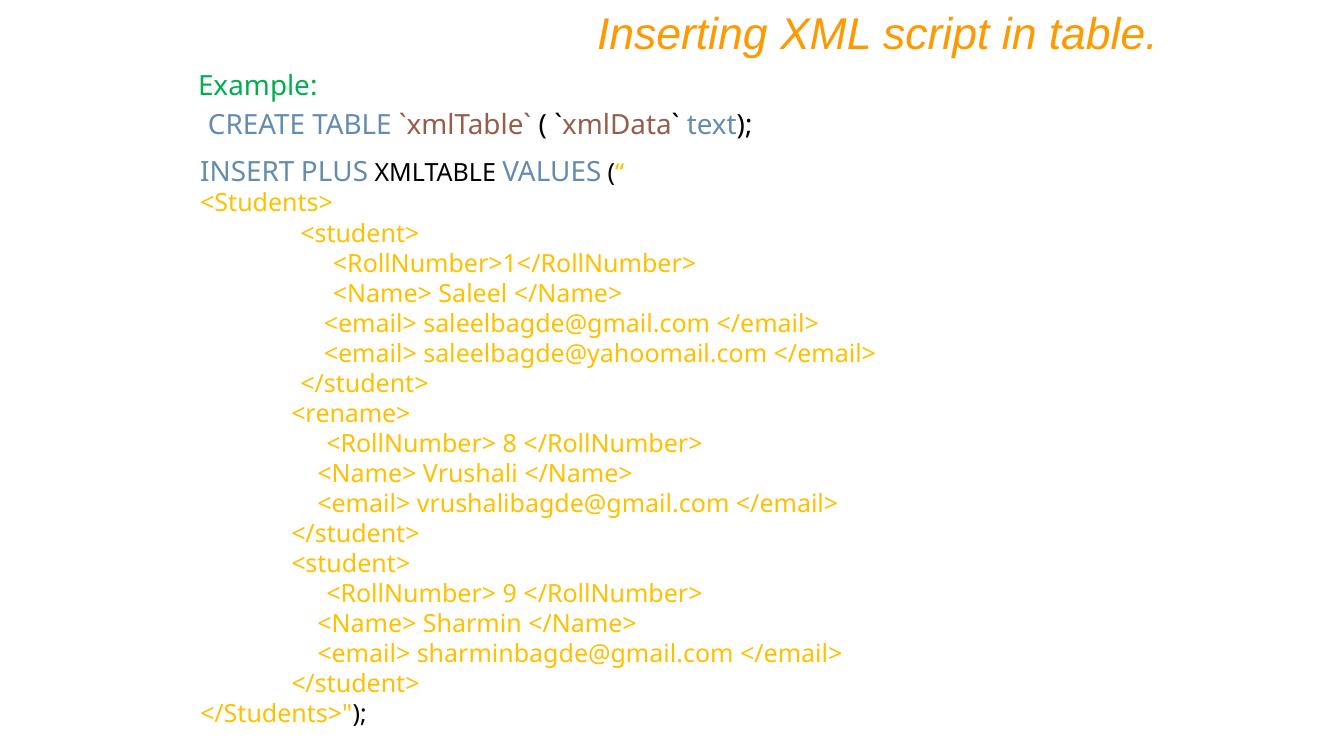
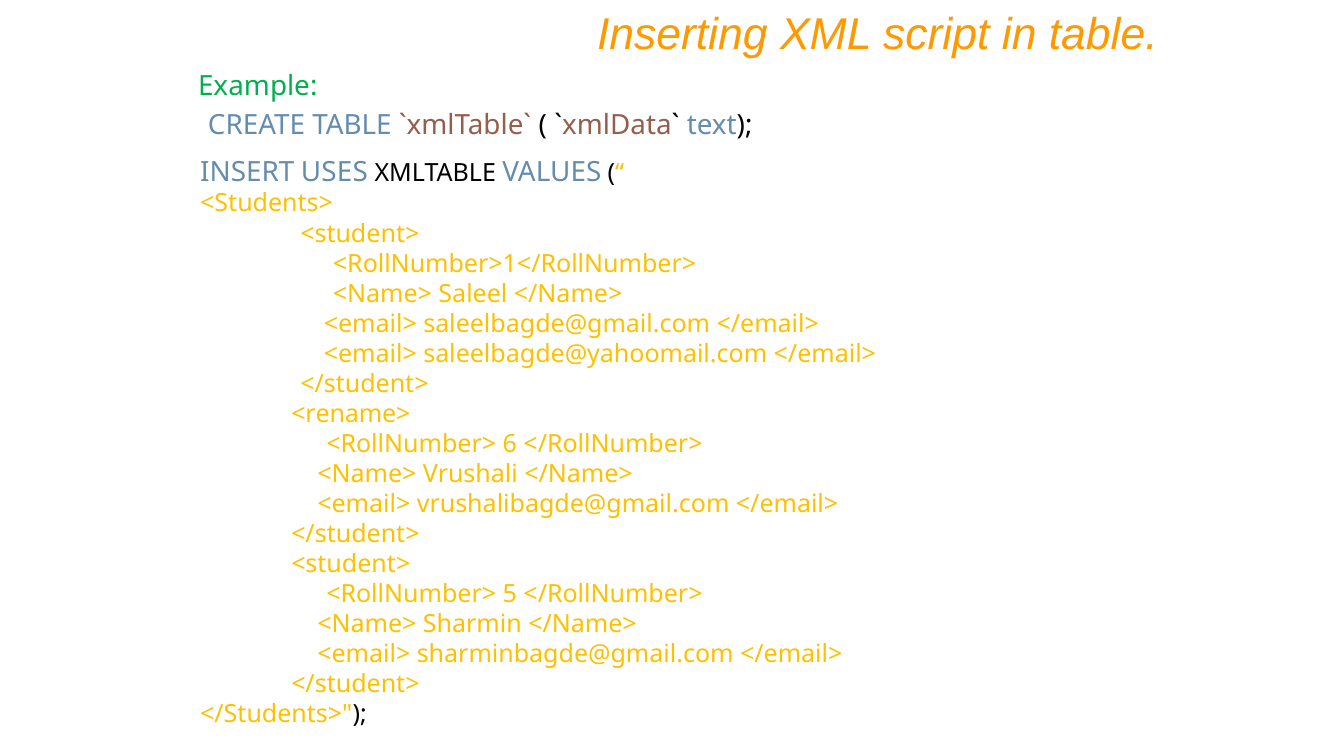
PLUS: PLUS -> USES (334, 172)
8: 8 -> 6 (510, 444)
9: 9 -> 5 (510, 594)
